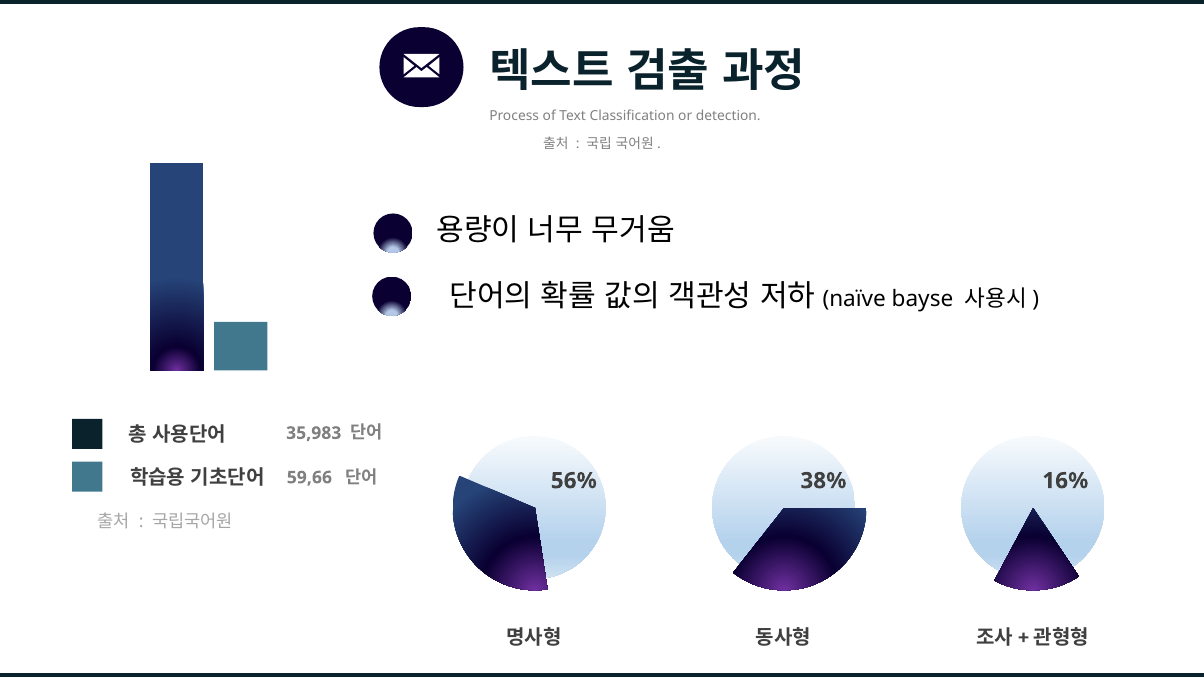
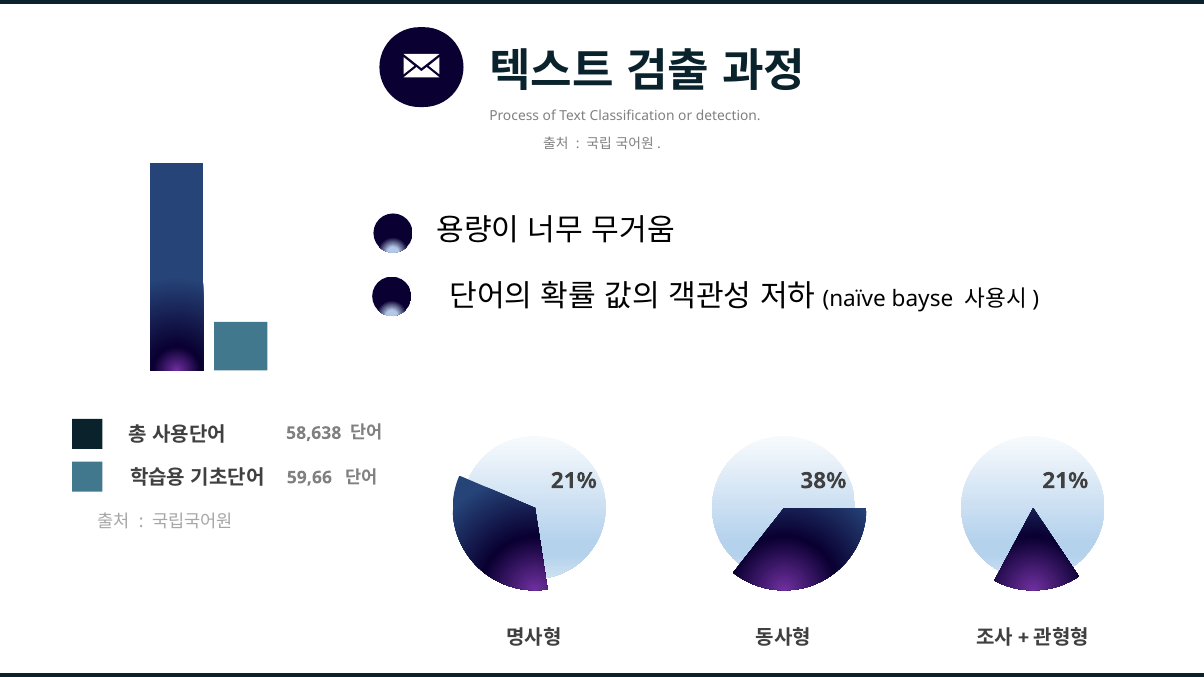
35,983: 35,983 -> 58,638 (314, 433)
56%: 56% -> 21% (574, 481)
38% 16%: 16% -> 21% (1065, 481)
